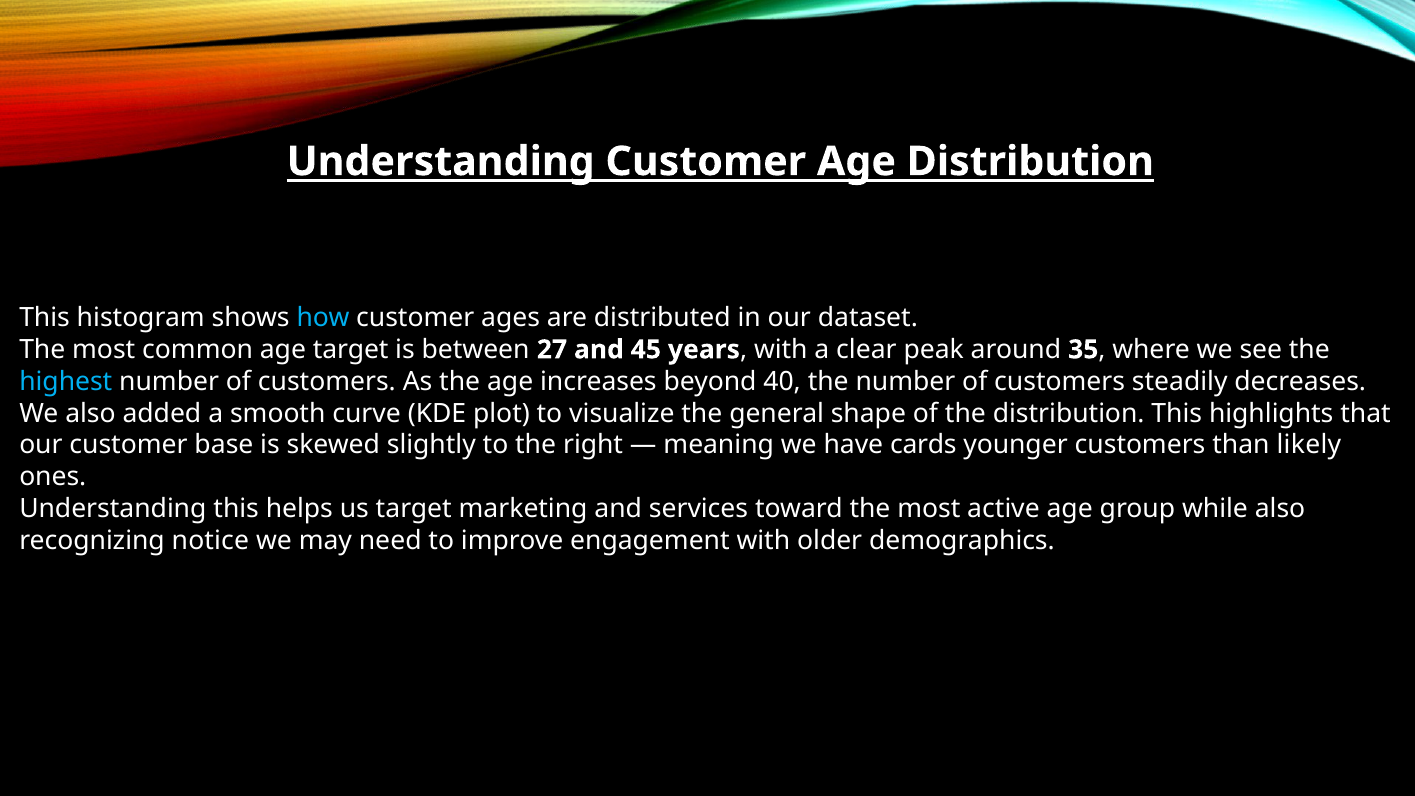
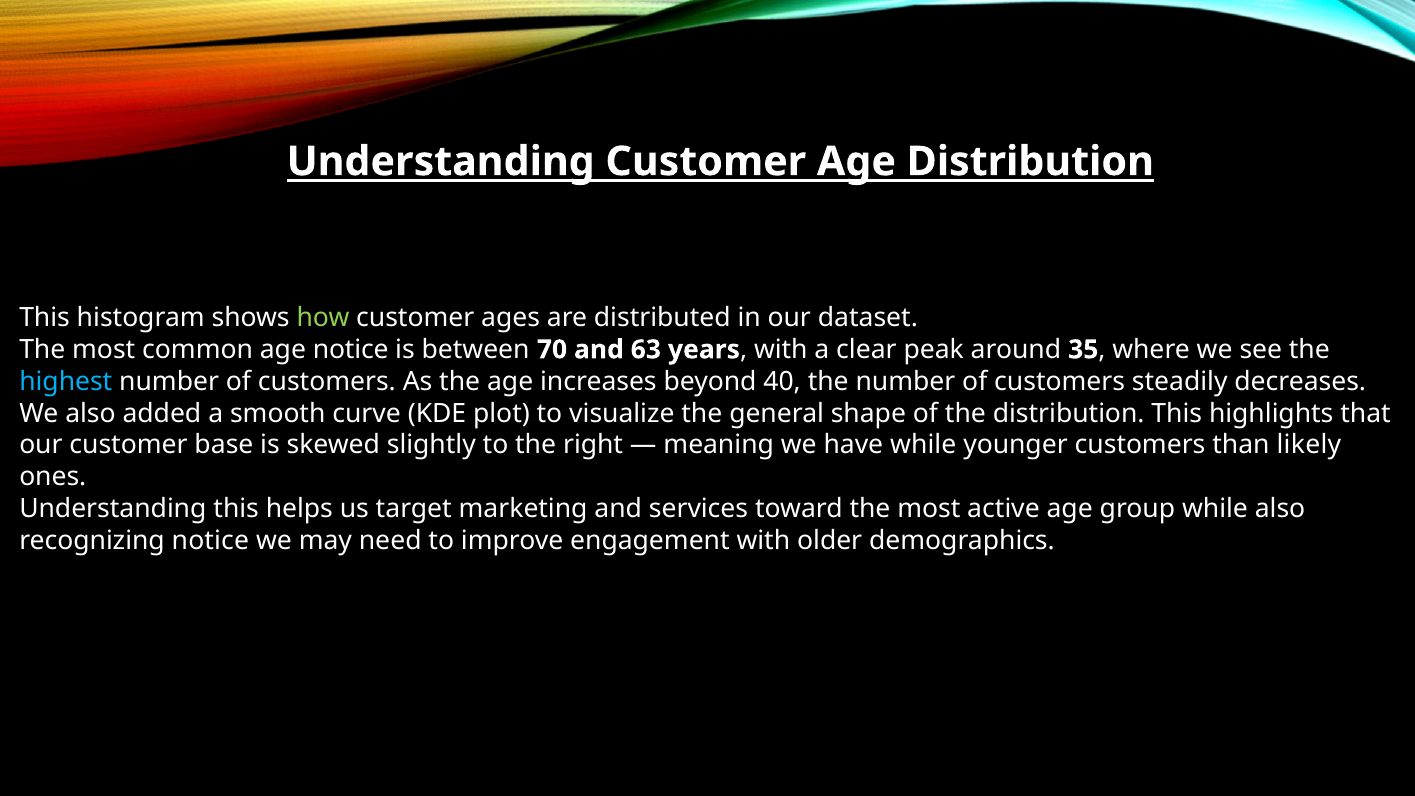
how colour: light blue -> light green (323, 318)
age target: target -> notice (351, 350)
27: 27 -> 70 (552, 350)
45: 45 -> 63 (646, 350)
have cards: cards -> while (923, 445)
